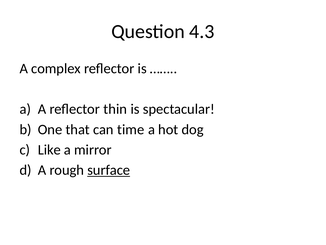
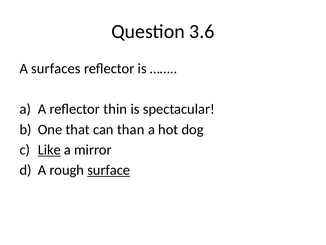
4.3: 4.3 -> 3.6 (202, 32)
complex: complex -> surfaces (56, 68)
time: time -> than (131, 129)
Like underline: none -> present (49, 150)
